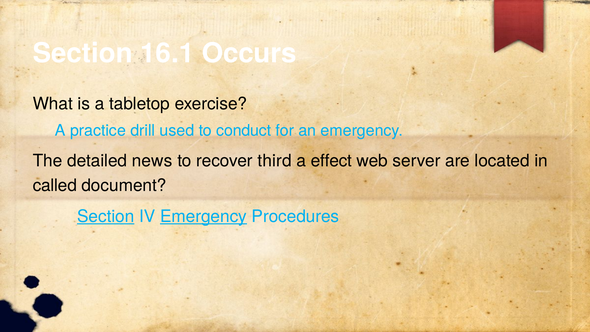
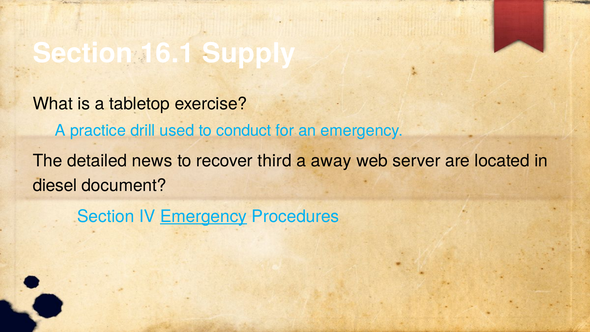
Occurs: Occurs -> Supply (249, 53)
effect: effect -> away (331, 161)
called: called -> diesel (55, 185)
Section underline: present -> none (106, 216)
